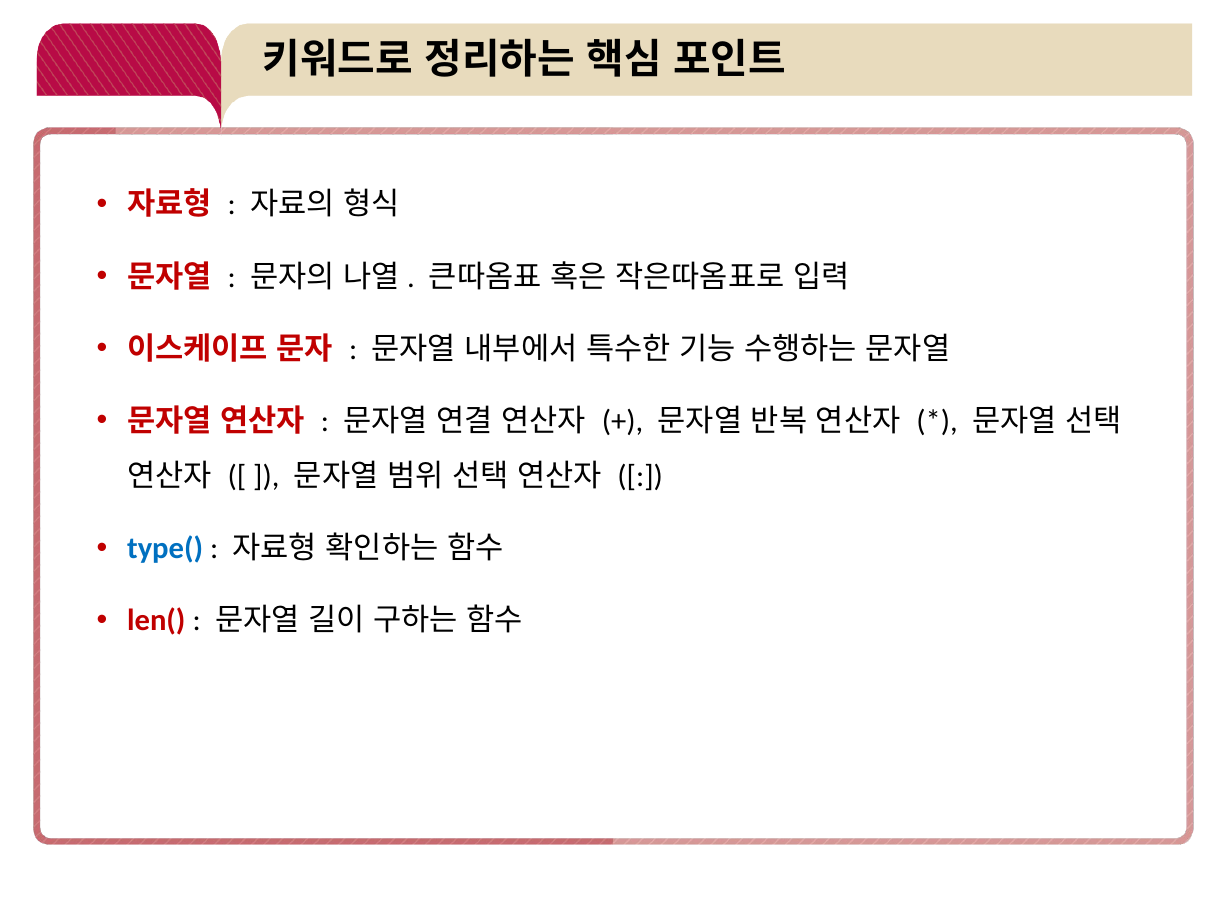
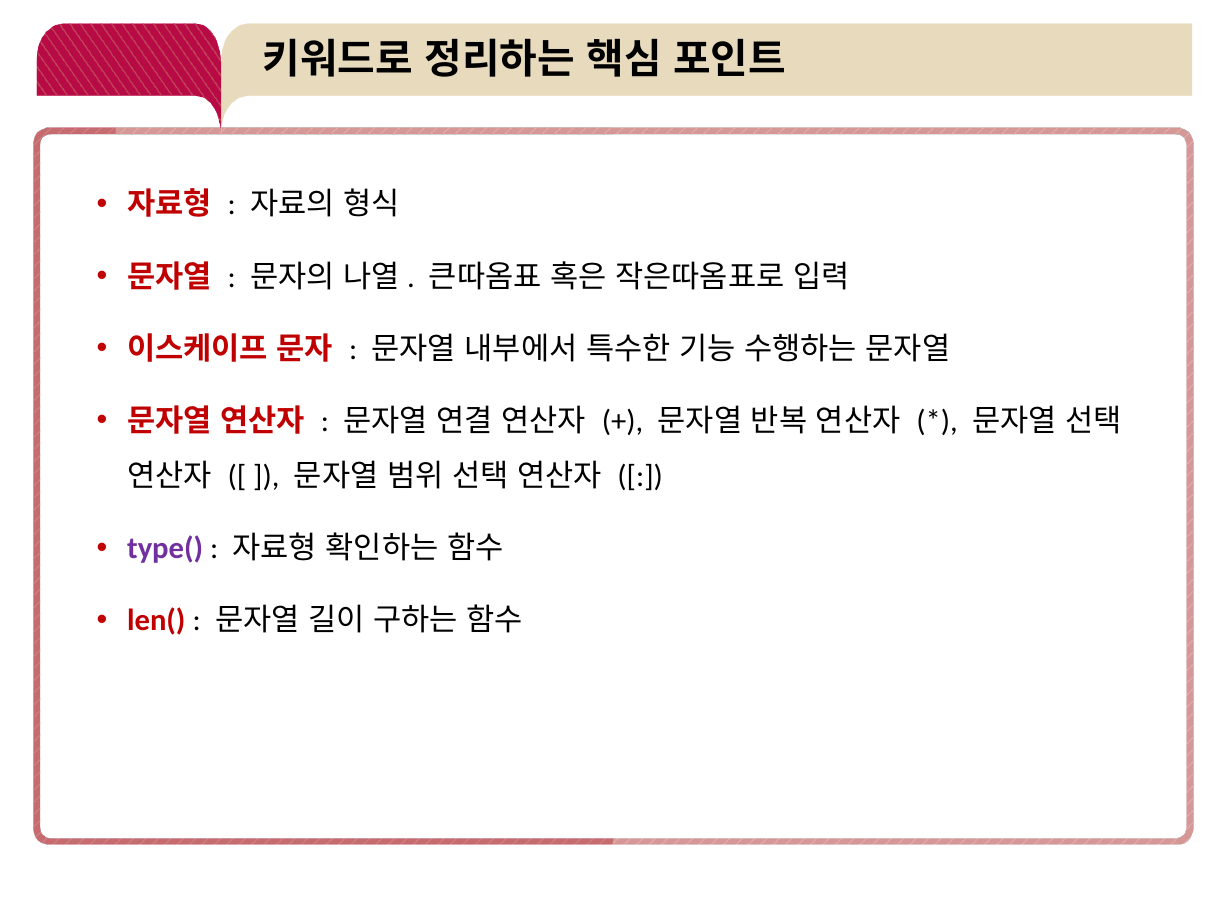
type( colour: blue -> purple (165, 549)
